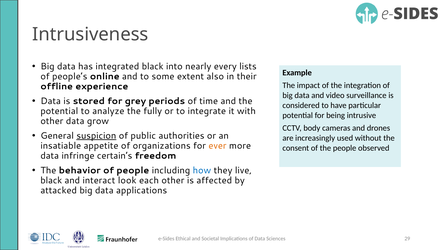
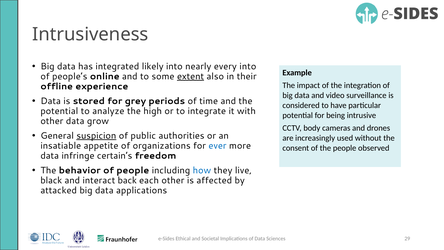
integrated black: black -> likely (153, 66)
every lists: lists -> into (248, 66)
extent underline: none -> present (191, 76)
fully: fully -> high (153, 111)
ever colour: orange -> blue (218, 146)
look: look -> back (127, 180)
